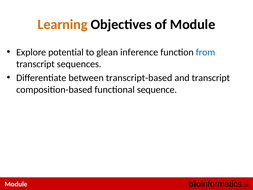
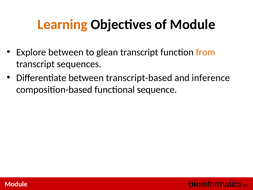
Explore potential: potential -> between (66, 52)
glean inference: inference -> transcript (139, 52)
from colour: blue -> orange (206, 52)
and transcript: transcript -> inference (211, 78)
